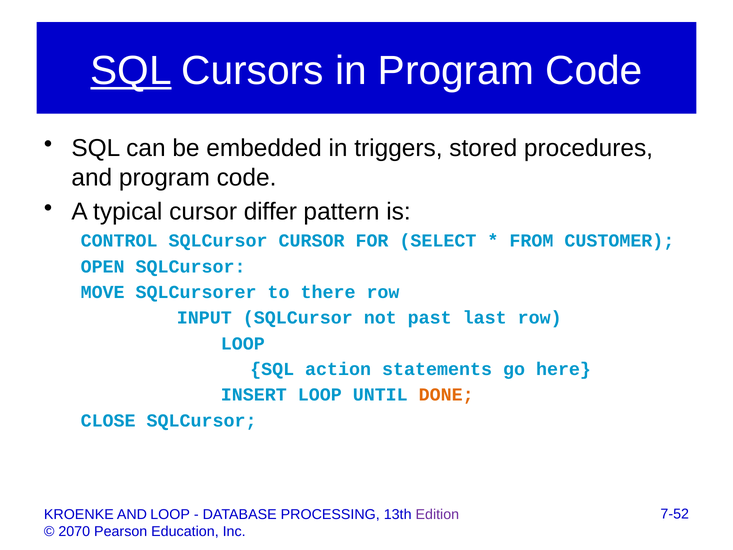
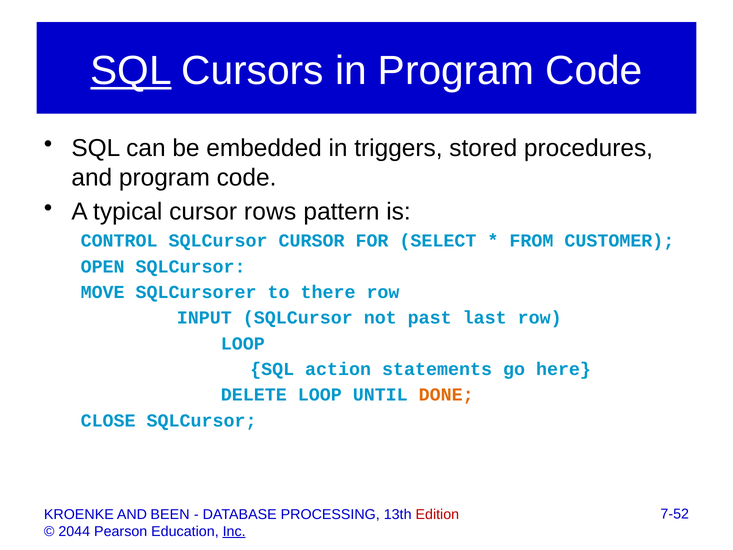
differ: differ -> rows (270, 212)
INSERT: INSERT -> DELETE (254, 395)
AND LOOP: LOOP -> BEEN (170, 514)
Edition colour: purple -> red (437, 514)
2070: 2070 -> 2044 (74, 531)
Inc underline: none -> present (234, 531)
